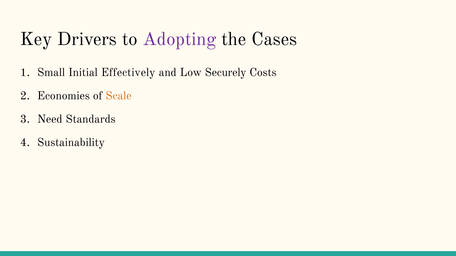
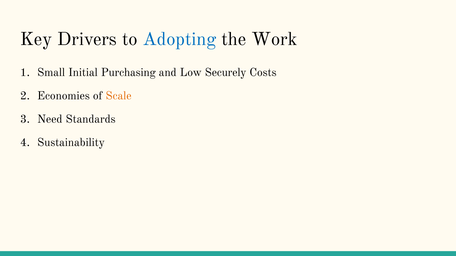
Adopting colour: purple -> blue (180, 39)
Cases: Cases -> Work (274, 39)
Effectively: Effectively -> Purchasing (128, 73)
